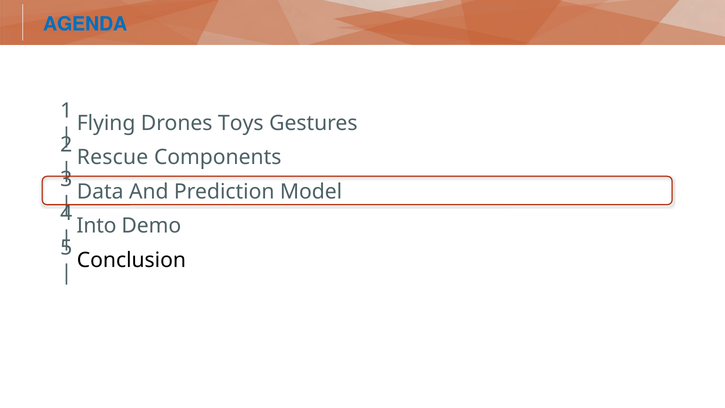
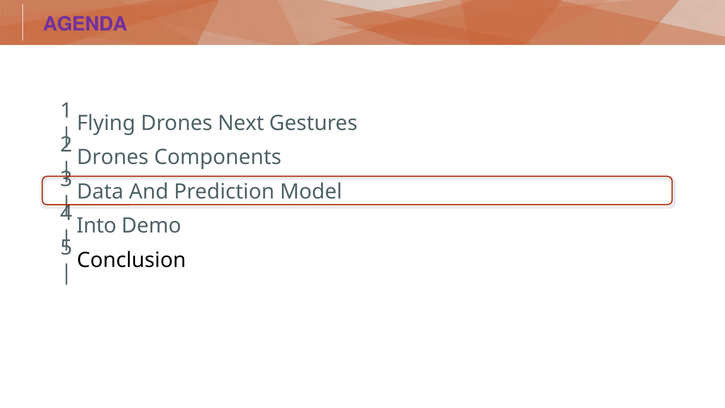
AGENDA colour: blue -> purple (85, 24)
Toys: Toys -> Next (241, 123)
Rescue: Rescue -> Drones (113, 157)
